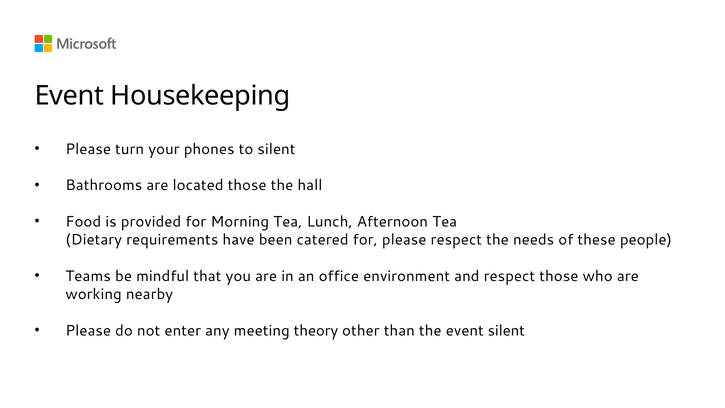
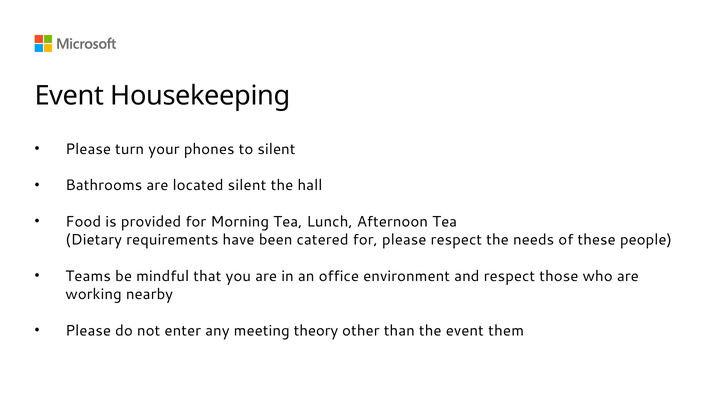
located those: those -> silent (247, 185)
event silent: silent -> them (506, 330)
